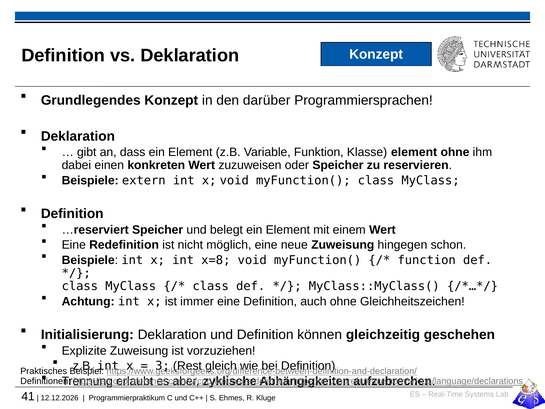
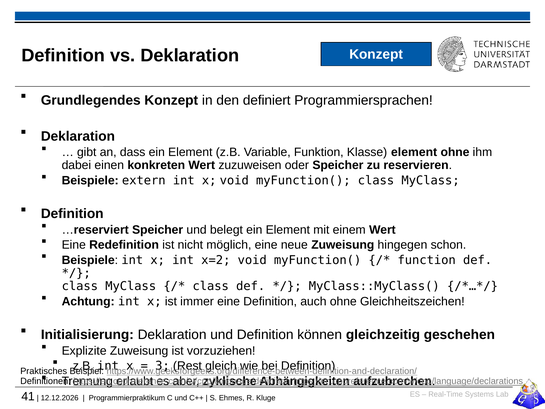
darüber: darüber -> definiert (267, 100)
x=8: x=8 -> x=2 (216, 260)
